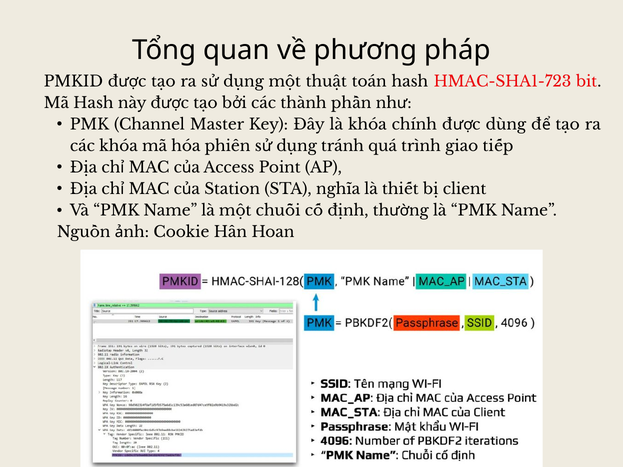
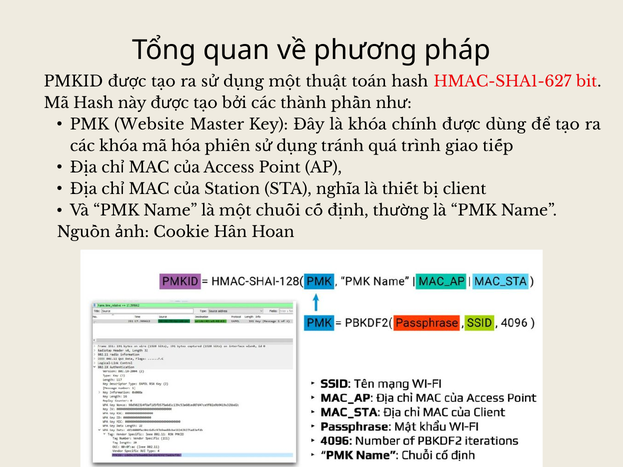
HMAC-SHA1-723: HMAC-SHA1-723 -> HMAC-SHA1-627 (503, 82)
Channel: Channel -> Website (149, 125)
